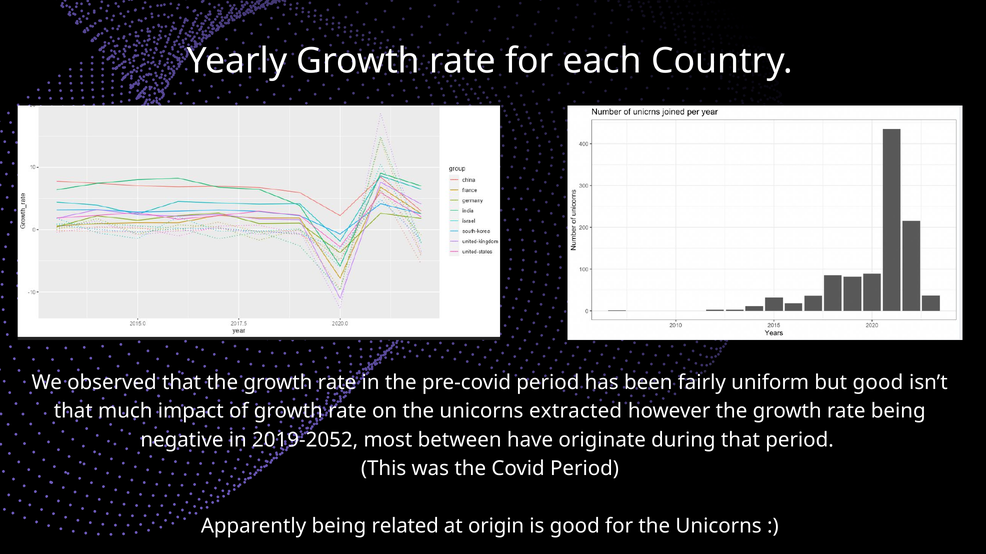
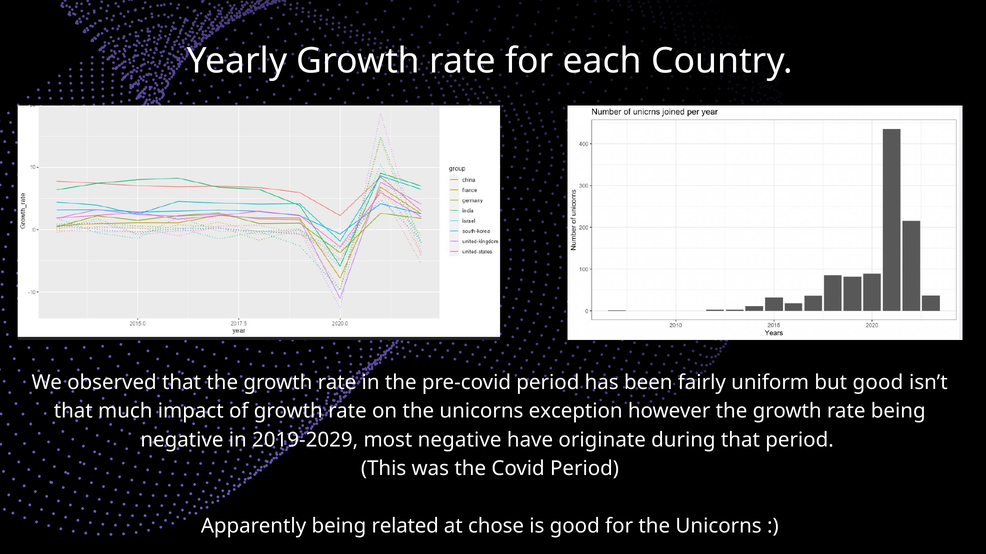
extracted: extracted -> exception (576, 411)
2019-2052: 2019-2052 -> 2019-2029 (305, 440)
most between: between -> negative (460, 440)
origin: origin -> chose (496, 527)
